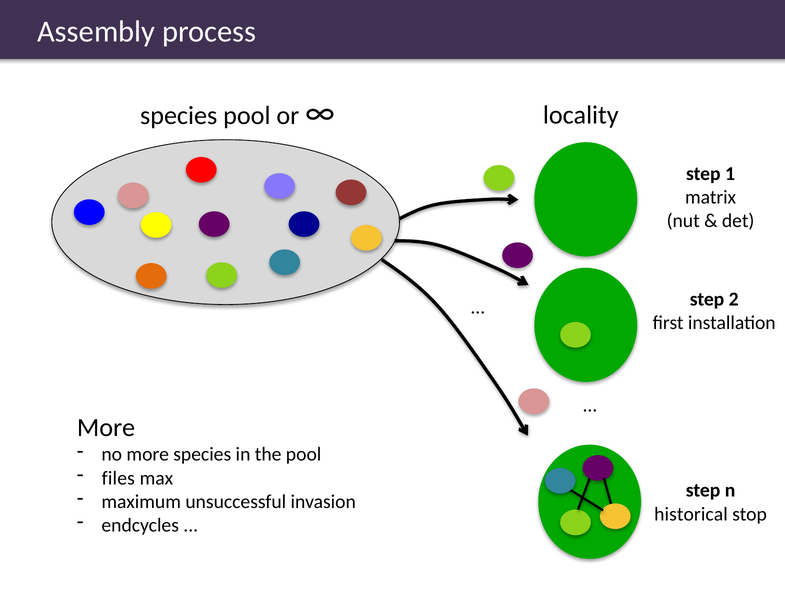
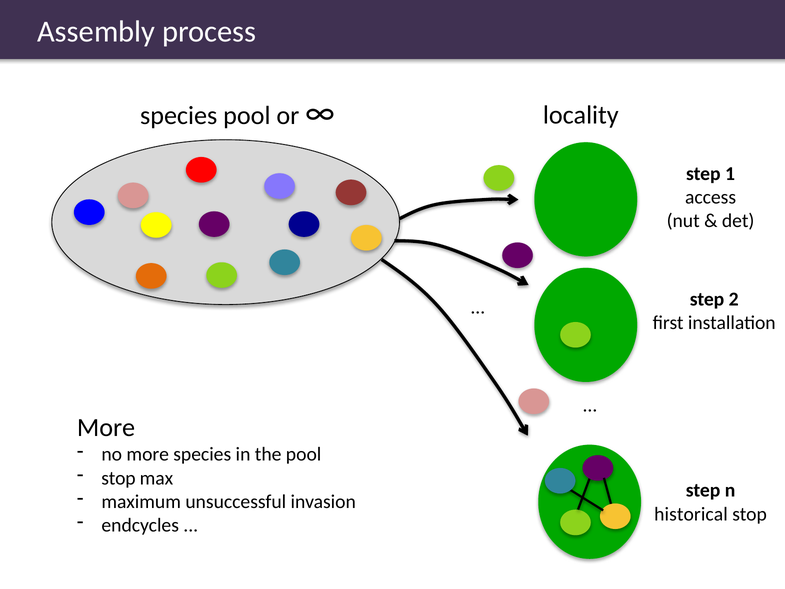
matrix: matrix -> access (711, 197)
files: files -> stop (119, 478)
